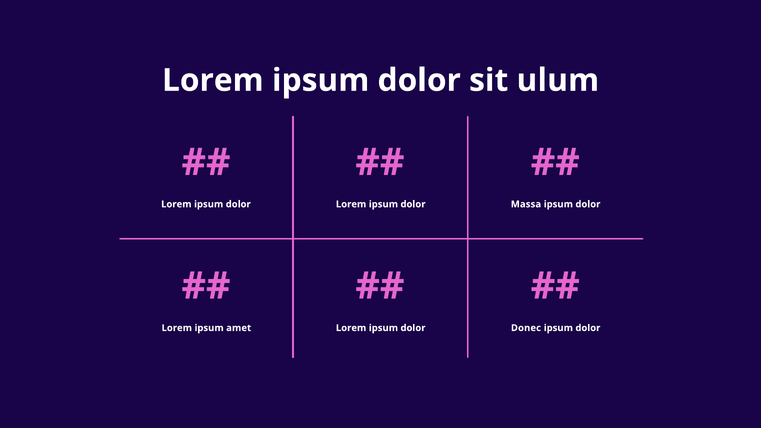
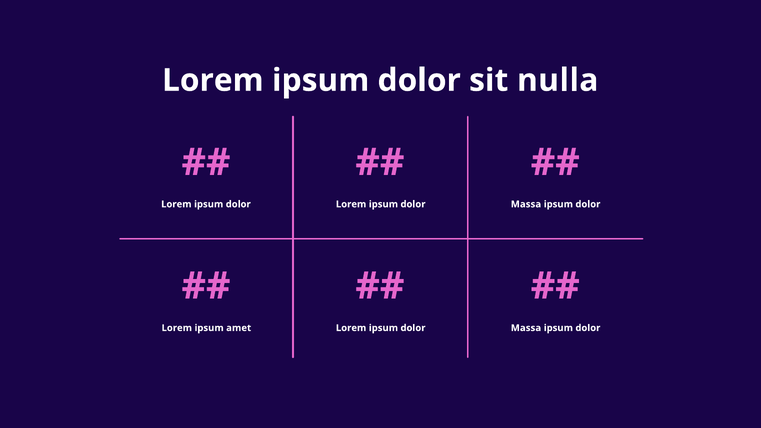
ulum: ulum -> nulla (558, 80)
Donec: Donec -> Massa (526, 328)
